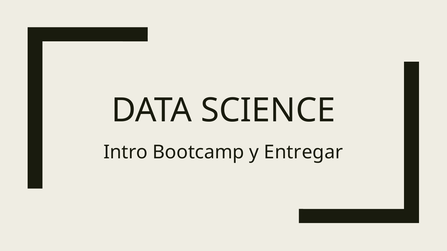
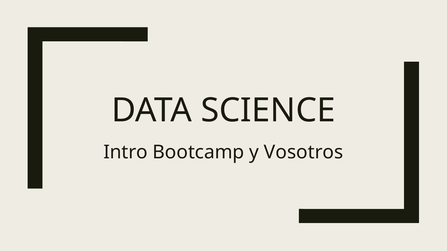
Entregar: Entregar -> Vosotros (304, 152)
